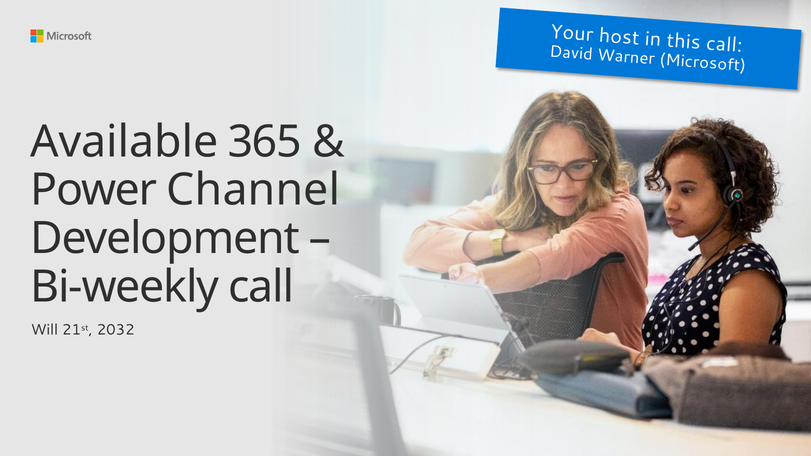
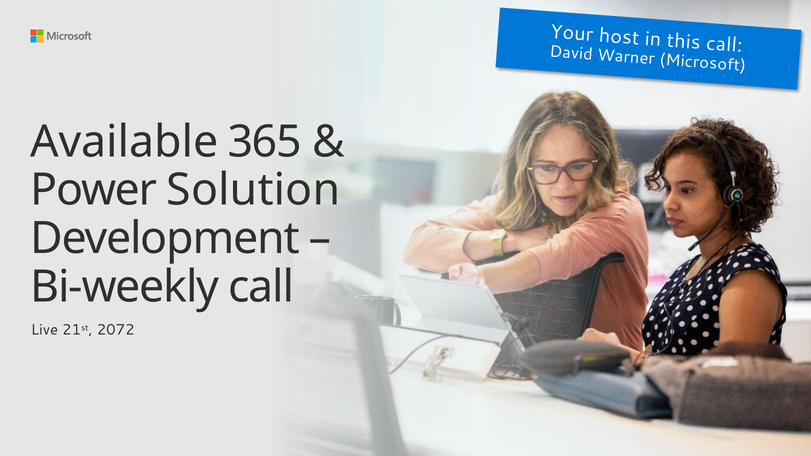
Channel: Channel -> Solution (253, 190)
Will: Will -> Live (44, 330)
2032: 2032 -> 2072 (116, 330)
